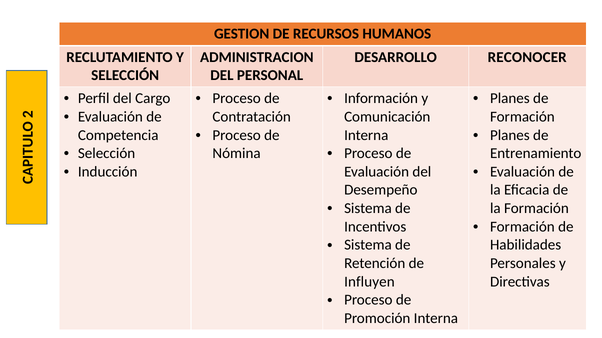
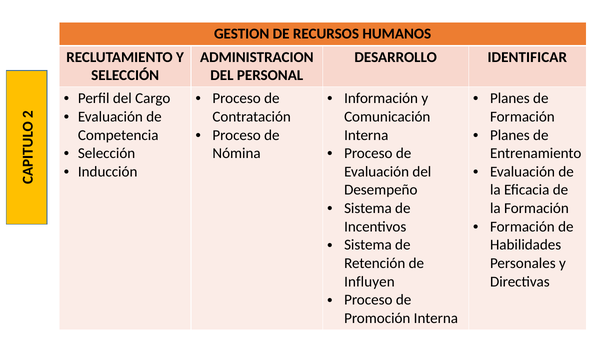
RECONOCER: RECONOCER -> IDENTIFICAR (527, 57)
